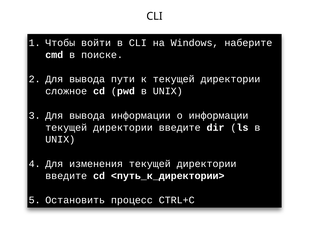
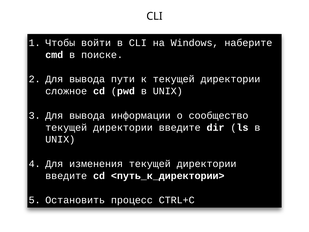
о информации: информации -> сообщество (219, 115)
